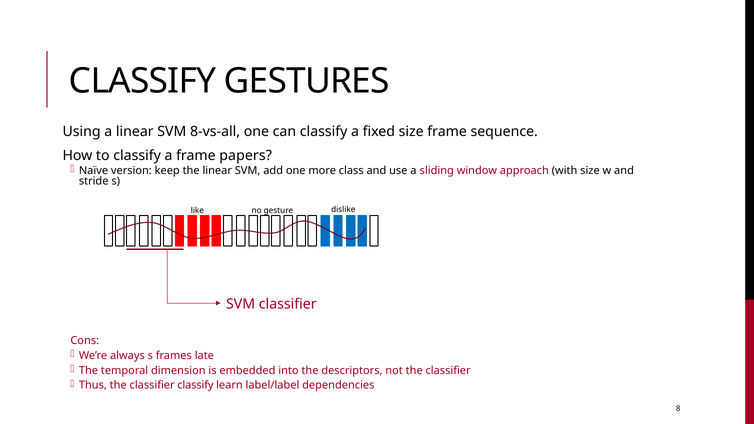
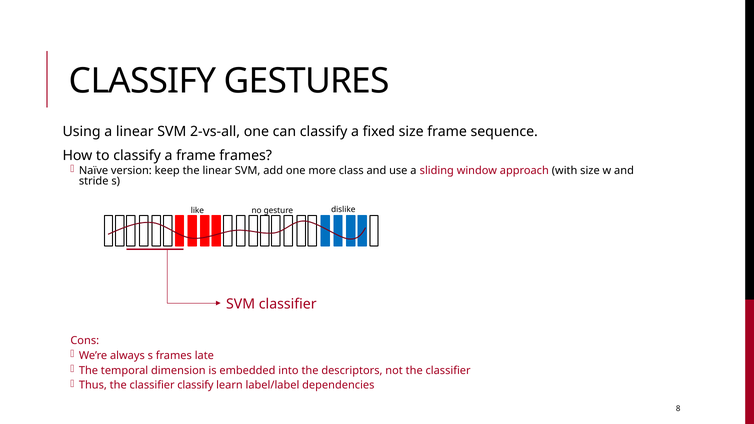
8-vs-all: 8-vs-all -> 2-vs-all (215, 132)
frame papers: papers -> frames (246, 155)
